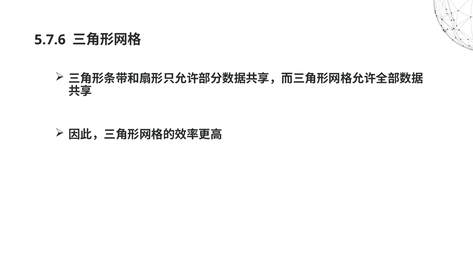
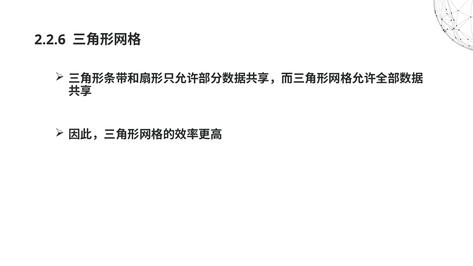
5.7.6: 5.7.6 -> 2.2.6 (50, 40)
